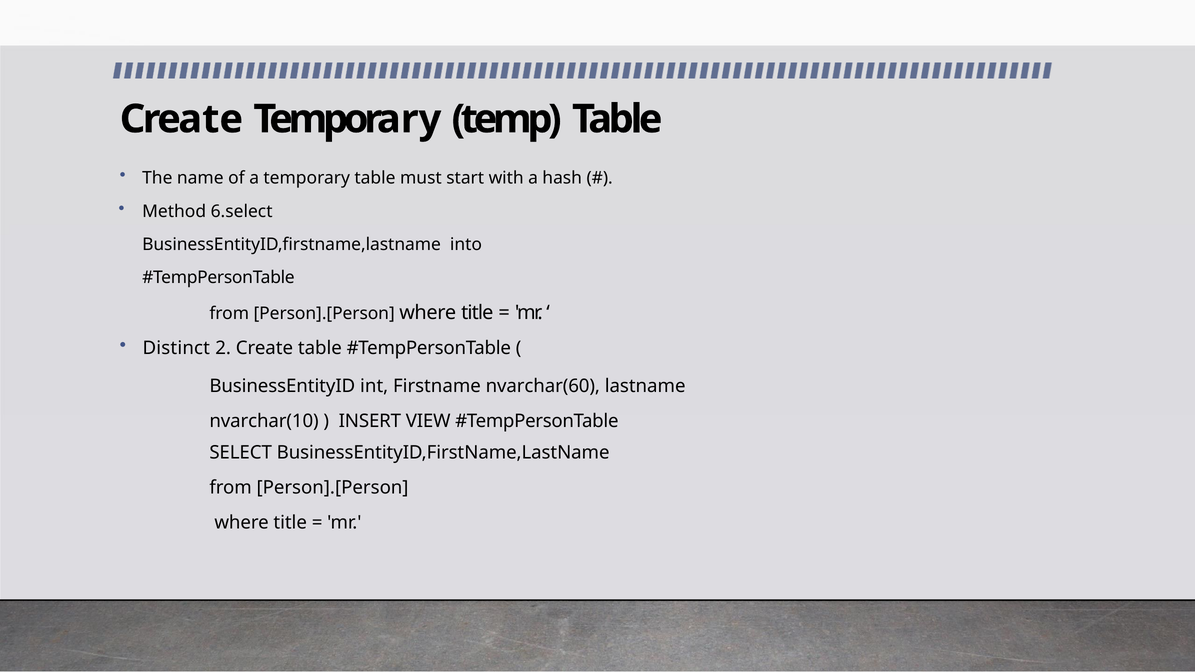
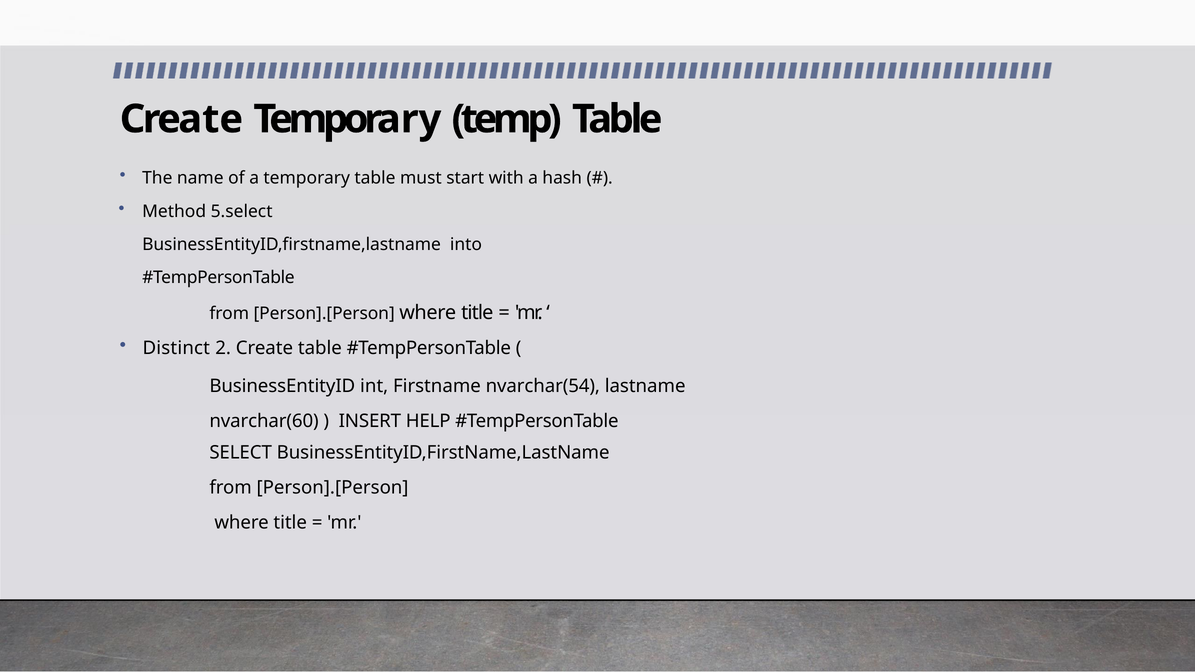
6.select: 6.select -> 5.select (242, 211)
nvarchar(60: nvarchar(60 -> nvarchar(54 (543, 386)
nvarchar(10: nvarchar(10 -> nvarchar(60 (264, 421)
VIEW: VIEW -> HELP (428, 421)
